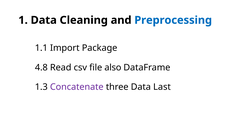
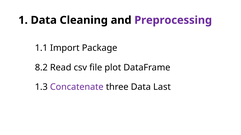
Preprocessing colour: blue -> purple (173, 20)
4.8: 4.8 -> 8.2 (41, 68)
also: also -> plot (113, 68)
